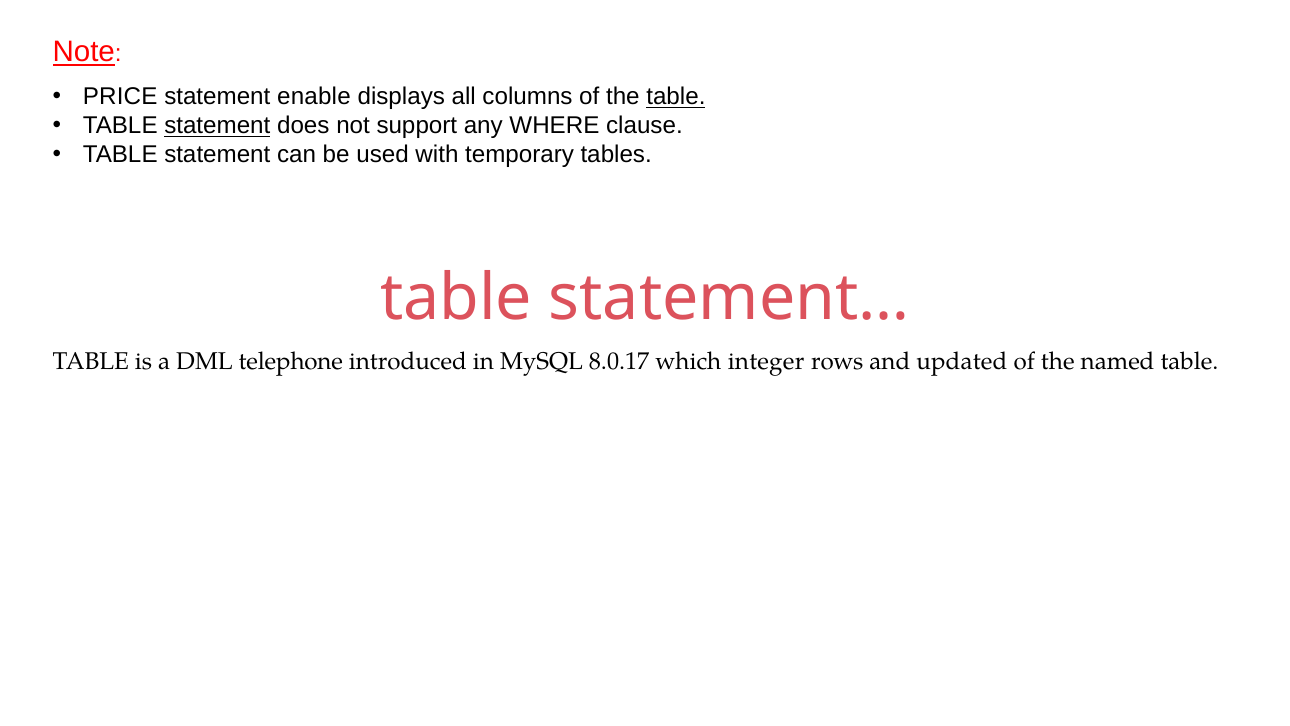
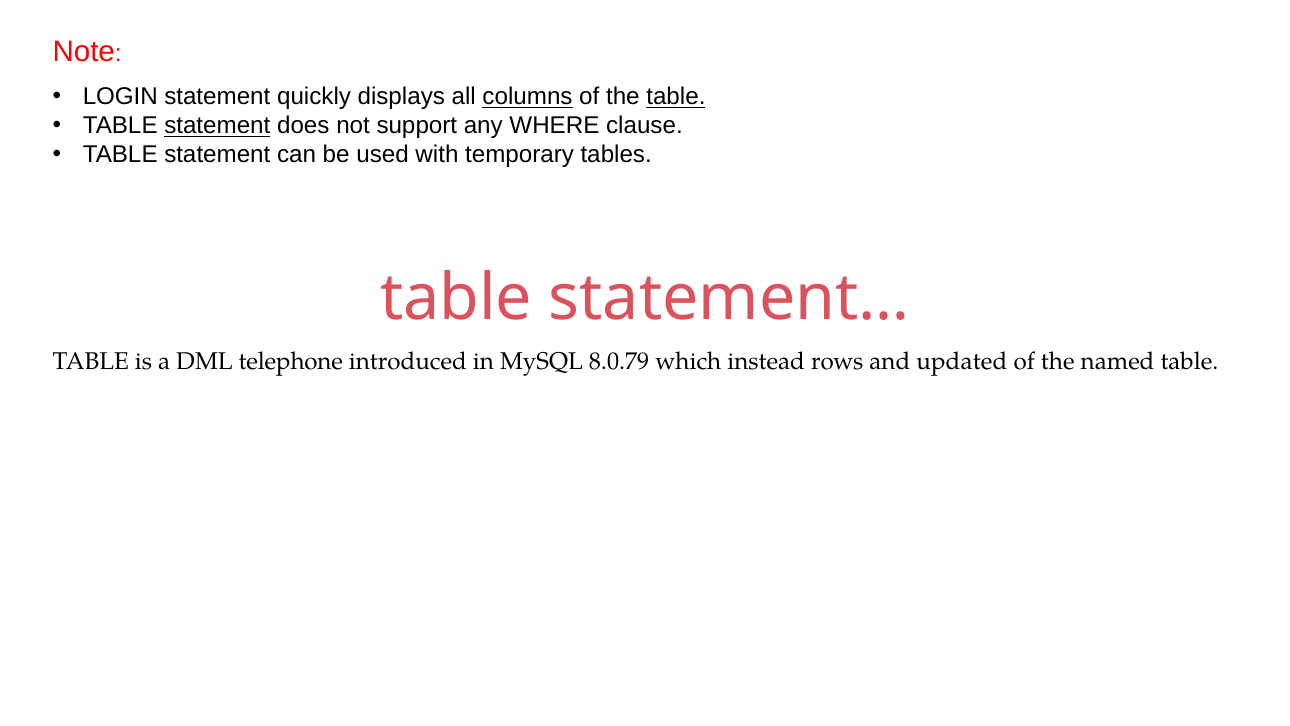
Note underline: present -> none (84, 52)
PRICE: PRICE -> LOGIN (120, 97)
enable: enable -> quickly (314, 97)
columns underline: none -> present (528, 97)
8.0.17: 8.0.17 -> 8.0.79 (619, 361)
integer: integer -> instead (766, 361)
